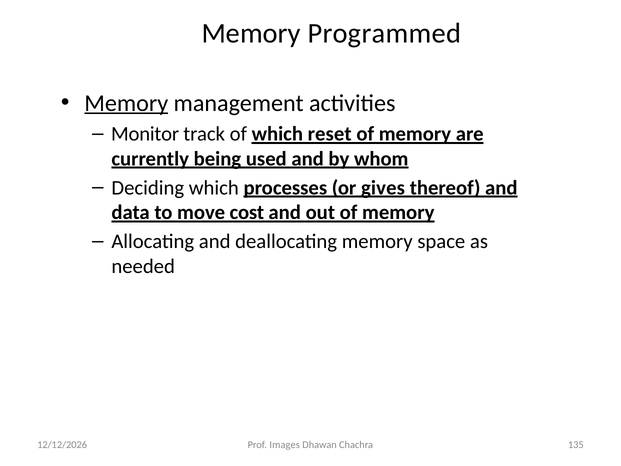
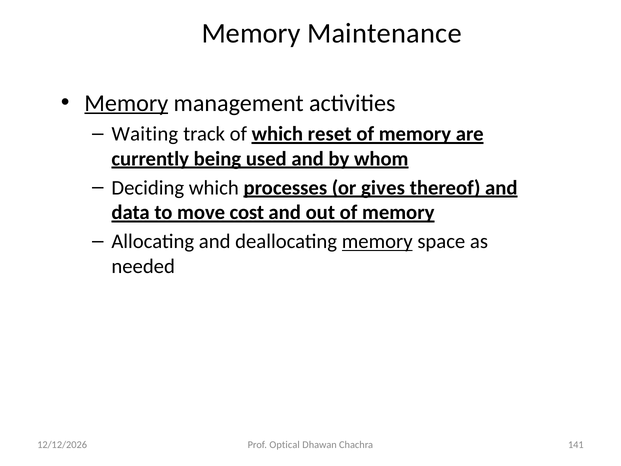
Programmed: Programmed -> Maintenance (384, 33)
Monitor: Monitor -> Waiting (145, 134)
memory underline: none -> present (377, 241)
Images: Images -> Optical (285, 445)
135: 135 -> 141 (576, 445)
